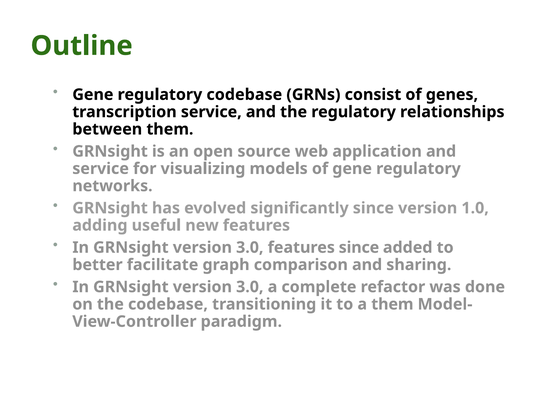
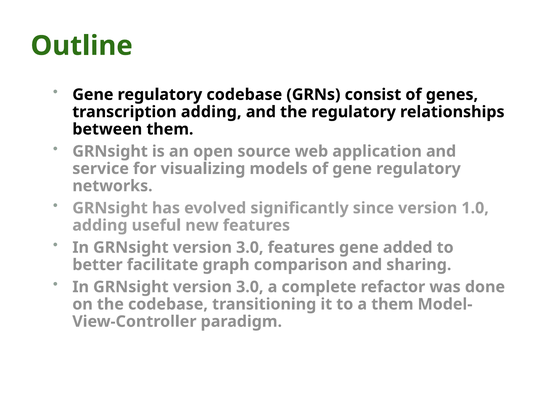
transcription service: service -> adding (211, 112)
features since: since -> gene (359, 248)
